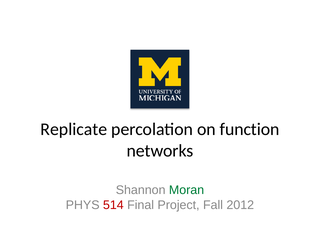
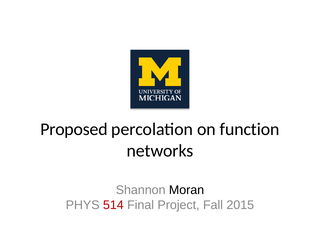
Replicate: Replicate -> Proposed (74, 129)
Moran colour: green -> black (187, 190)
2012: 2012 -> 2015 (240, 205)
